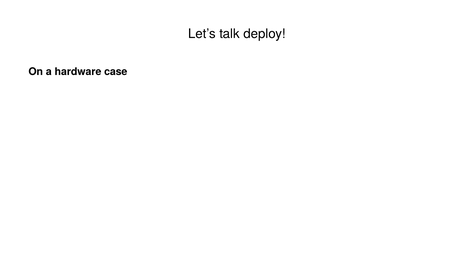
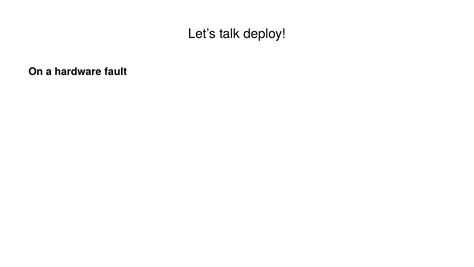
case: case -> fault (116, 72)
